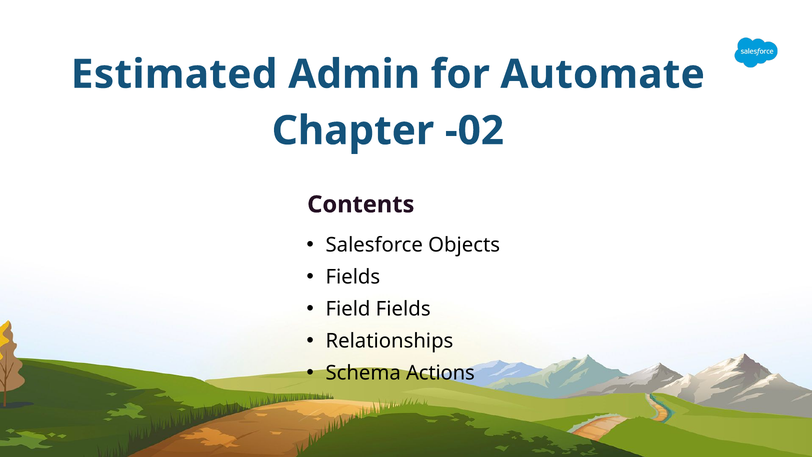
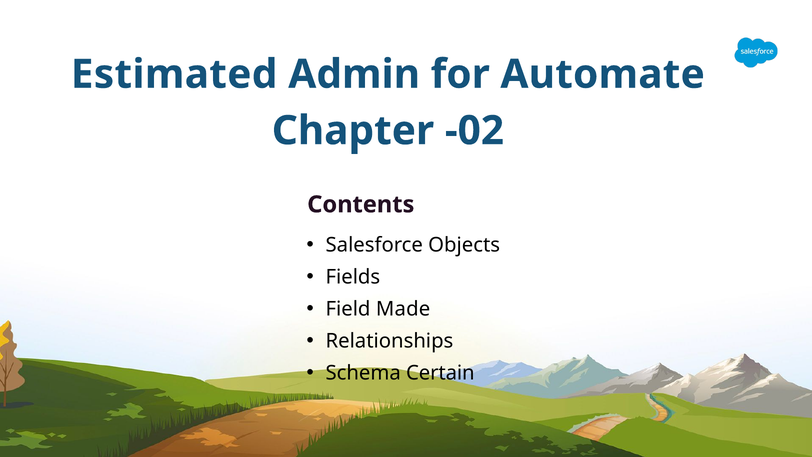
Field Fields: Fields -> Made (403, 309)
Actions: Actions -> Certain (440, 373)
